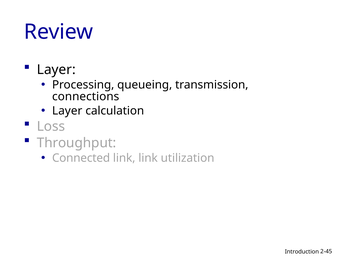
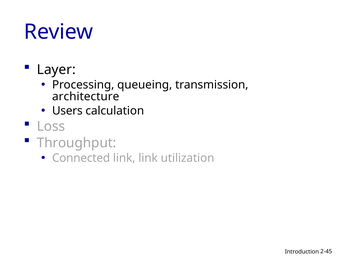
connections: connections -> architecture (86, 97)
Layer: Layer -> Users (67, 111)
